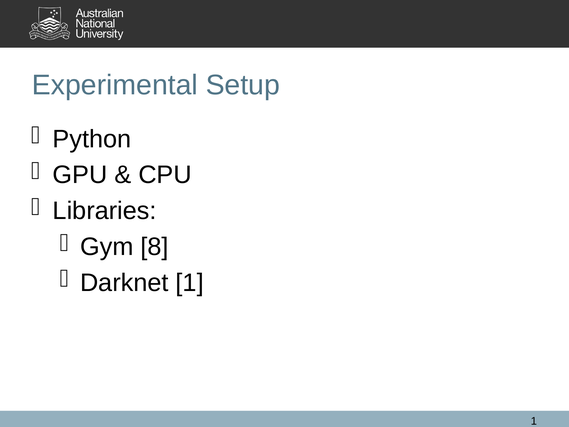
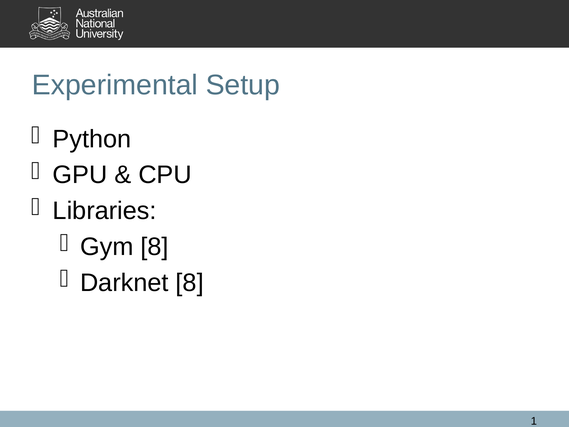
Darknet 1: 1 -> 8 (190, 283)
